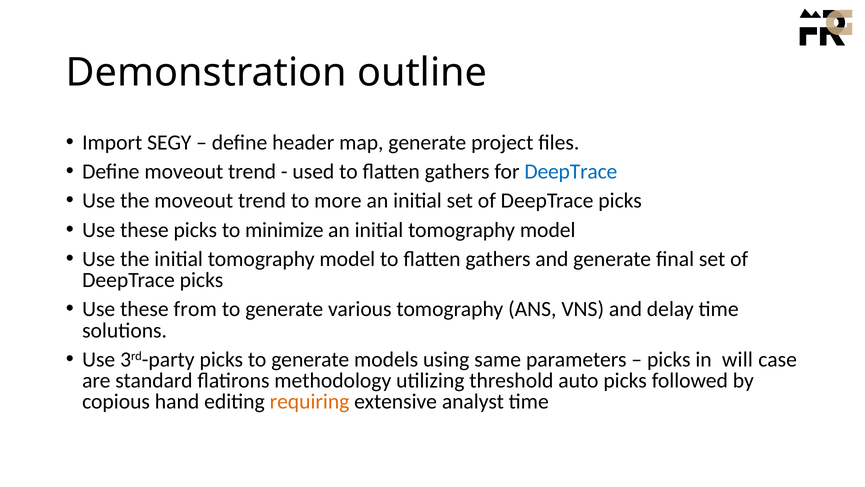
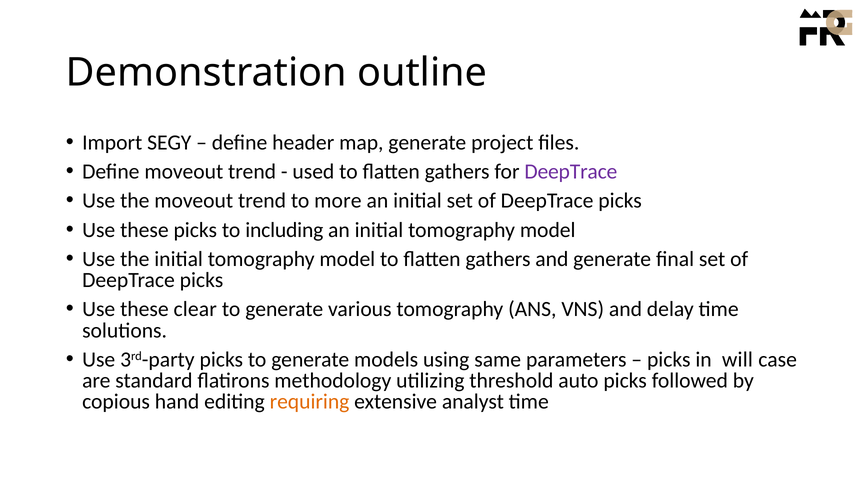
DeepTrace colour: blue -> purple (571, 172)
minimize: minimize -> including (284, 230)
from: from -> clear (195, 309)
